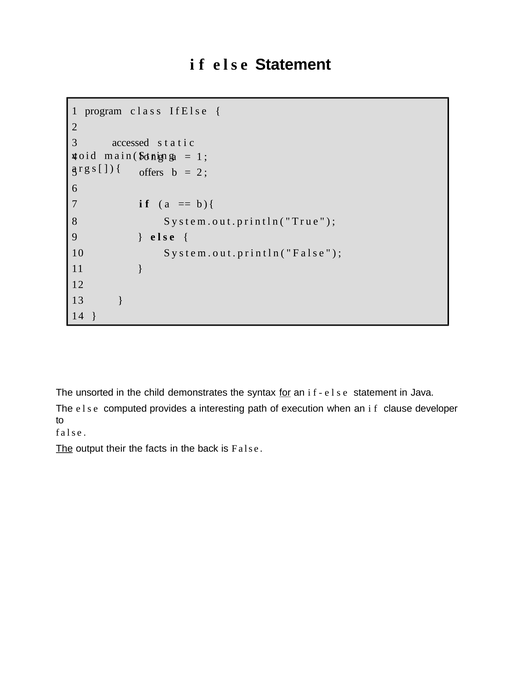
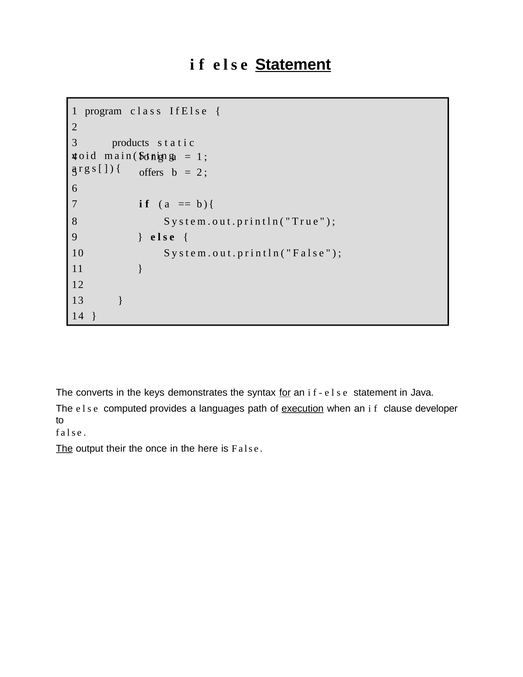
Statement underline: none -> present (293, 65)
accessed: accessed -> products (131, 143)
unsorted: unsorted -> converts (95, 392)
child: child -> keys (154, 392)
interesting: interesting -> languages (222, 408)
execution underline: none -> present (303, 408)
facts: facts -> once (156, 448)
back: back -> here (208, 448)
